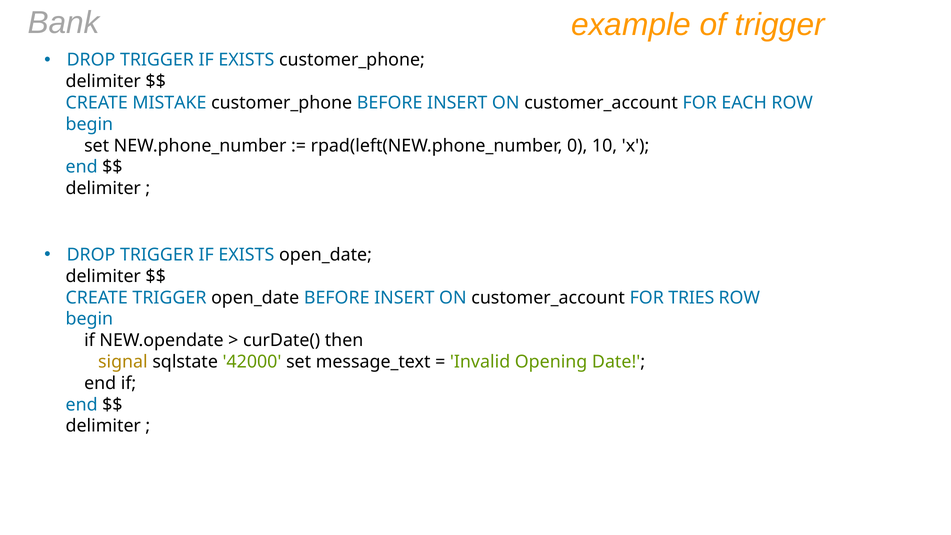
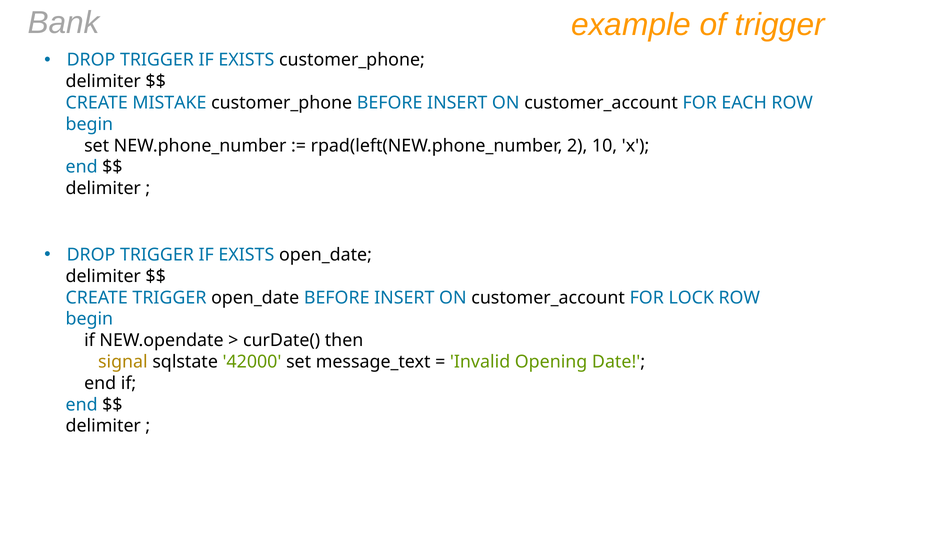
0: 0 -> 2 (577, 146)
TRIES: TRIES -> LOCK (691, 298)
